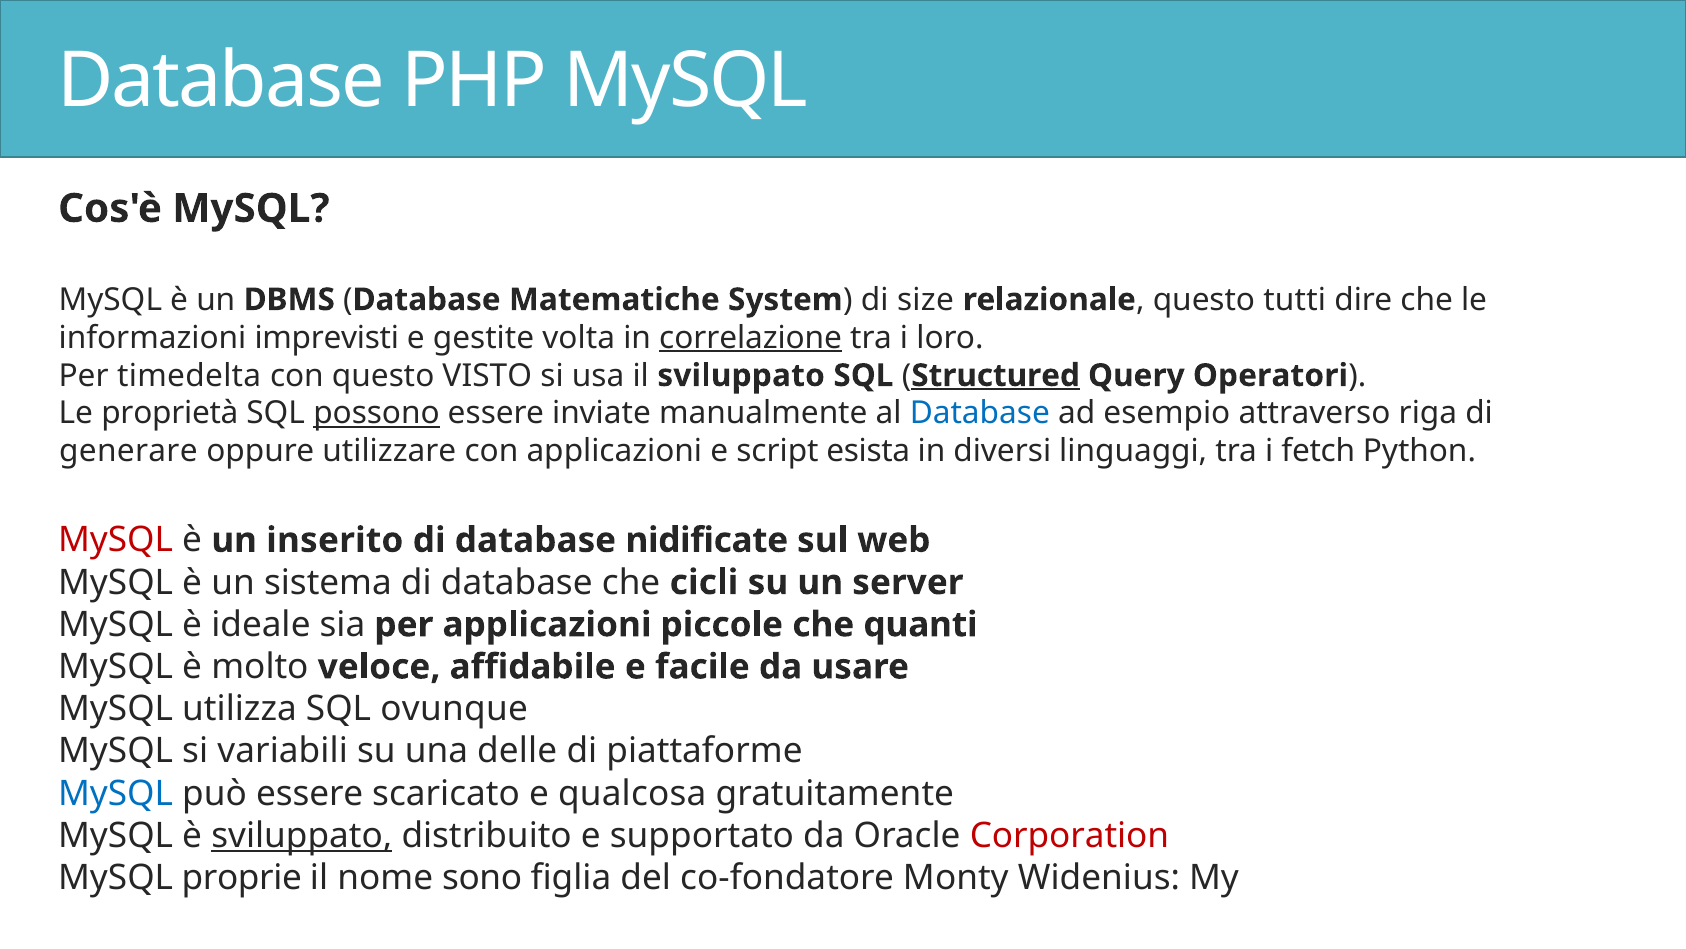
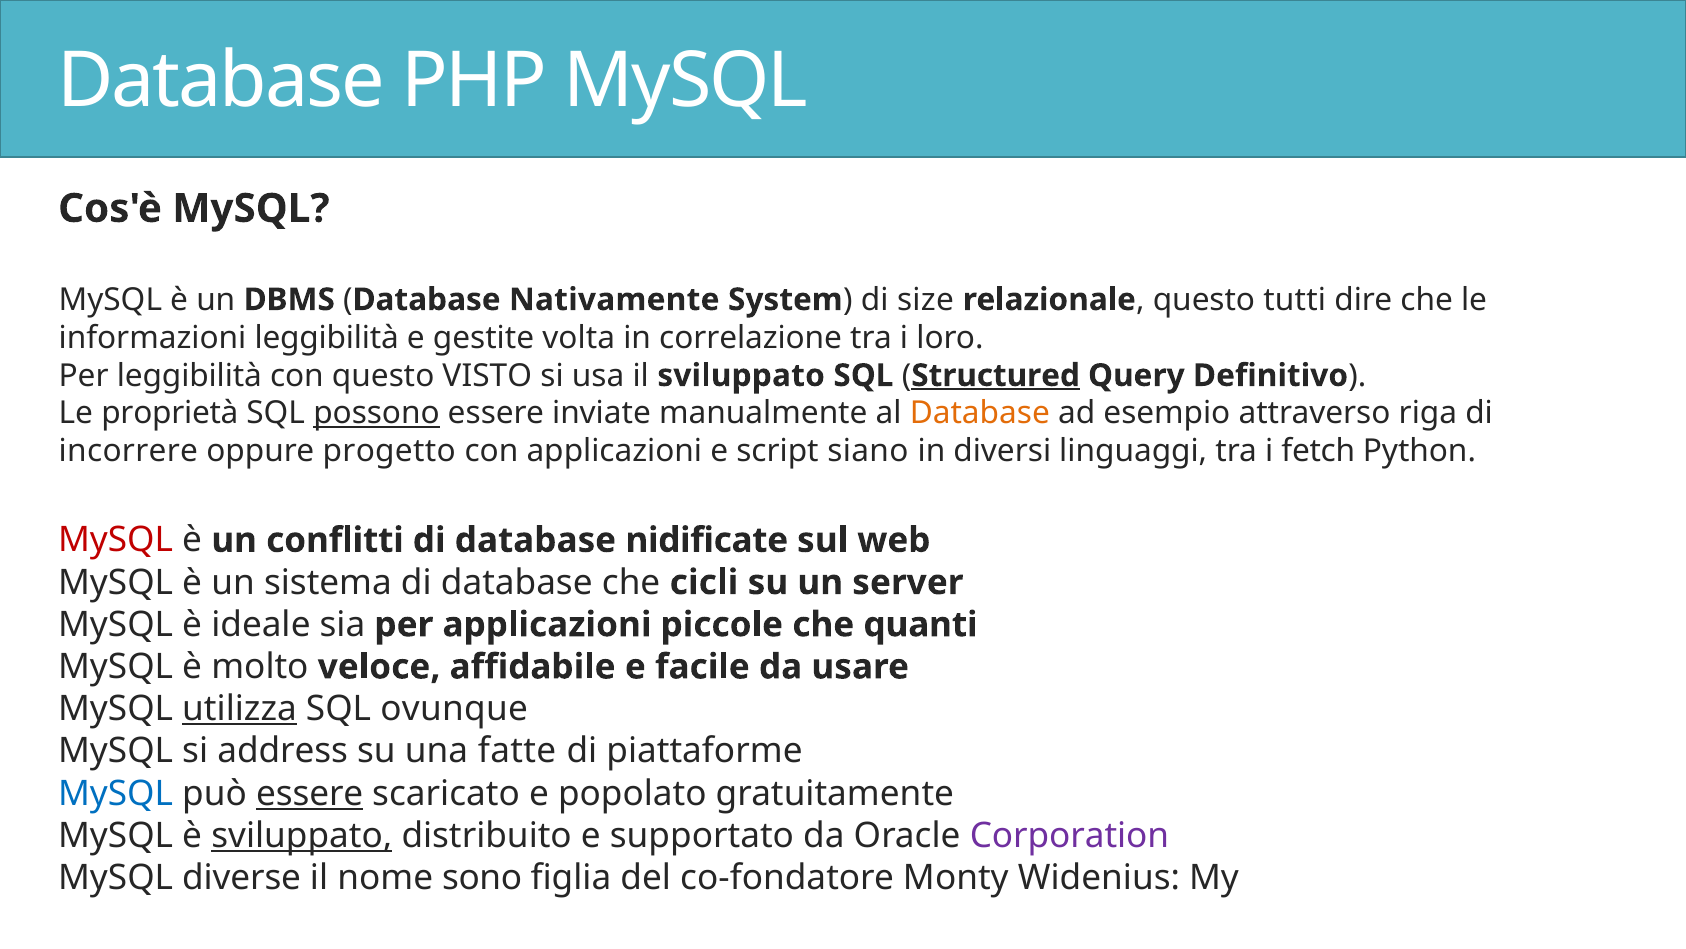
Matematiche: Matematiche -> Nativamente (614, 299)
informazioni imprevisti: imprevisti -> leggibilità (327, 337)
correlazione underline: present -> none (751, 337)
Per timedelta: timedelta -> leggibilità (189, 375)
Operatori: Operatori -> Definitivo (1270, 375)
Database colour: blue -> orange (980, 413)
generare: generare -> incorrere (128, 451)
utilizzare: utilizzare -> progetto (389, 451)
esista: esista -> siano (868, 451)
inserito: inserito -> conflitti (335, 540)
utilizza underline: none -> present (239, 709)
variabili: variabili -> address (283, 751)
delle: delle -> fatte (517, 751)
essere underline: none -> present (310, 793)
qualcosa: qualcosa -> popolato (632, 793)
Corporation colour: red -> purple (1069, 835)
proprie: proprie -> diverse (242, 877)
